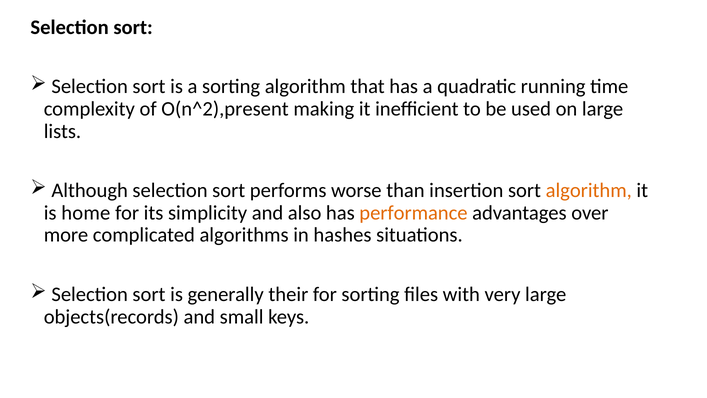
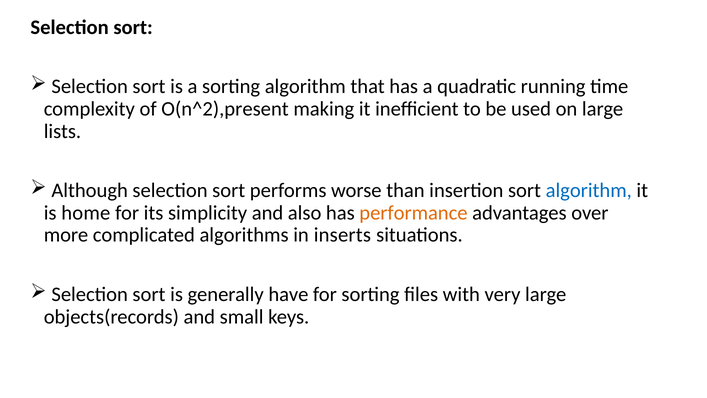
algorithm colour: orange -> blue (589, 190)
hashes: hashes -> inserts (342, 235)
their: their -> have (288, 294)
